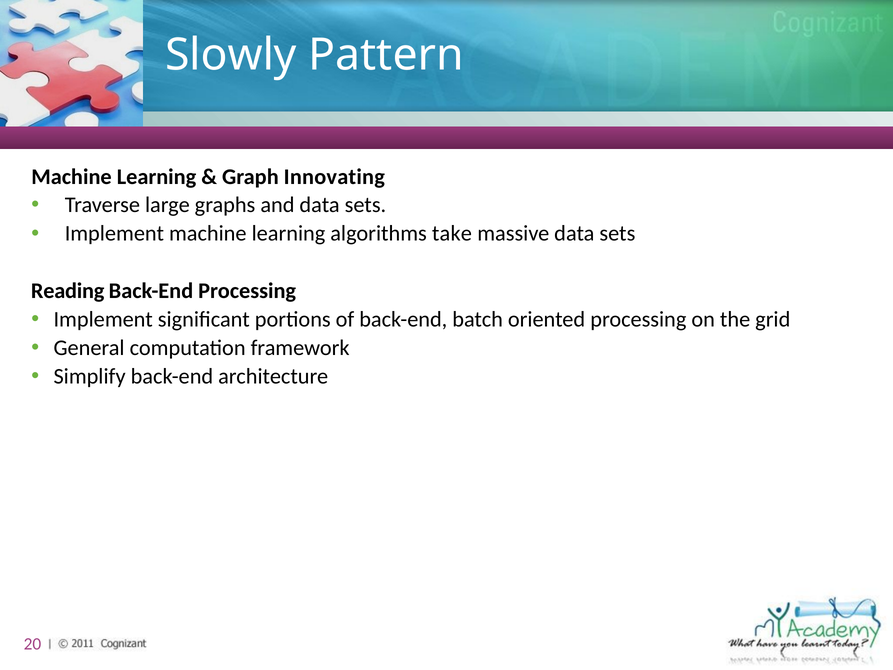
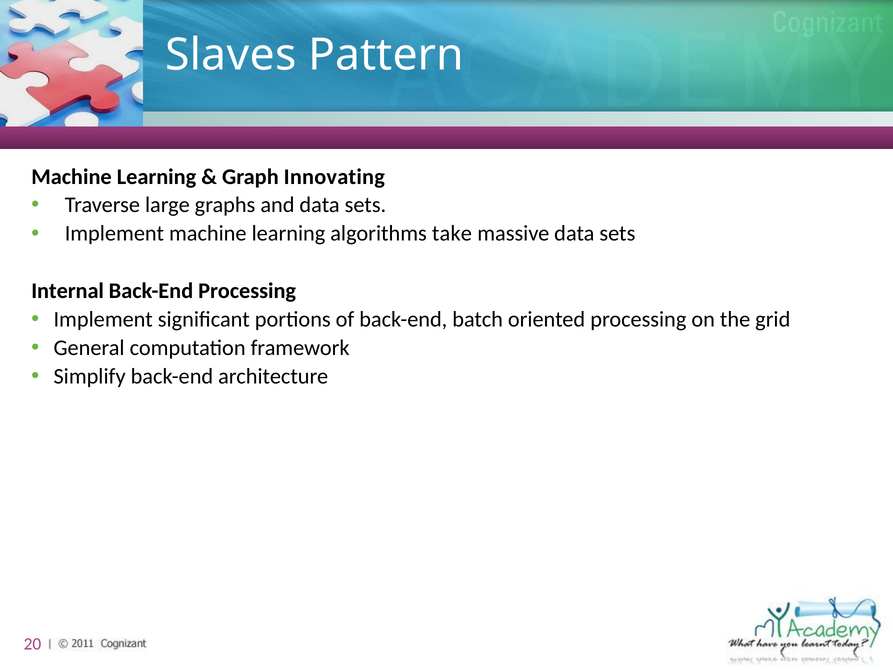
Slowly: Slowly -> Slaves (231, 55)
Reading: Reading -> Internal (68, 291)
